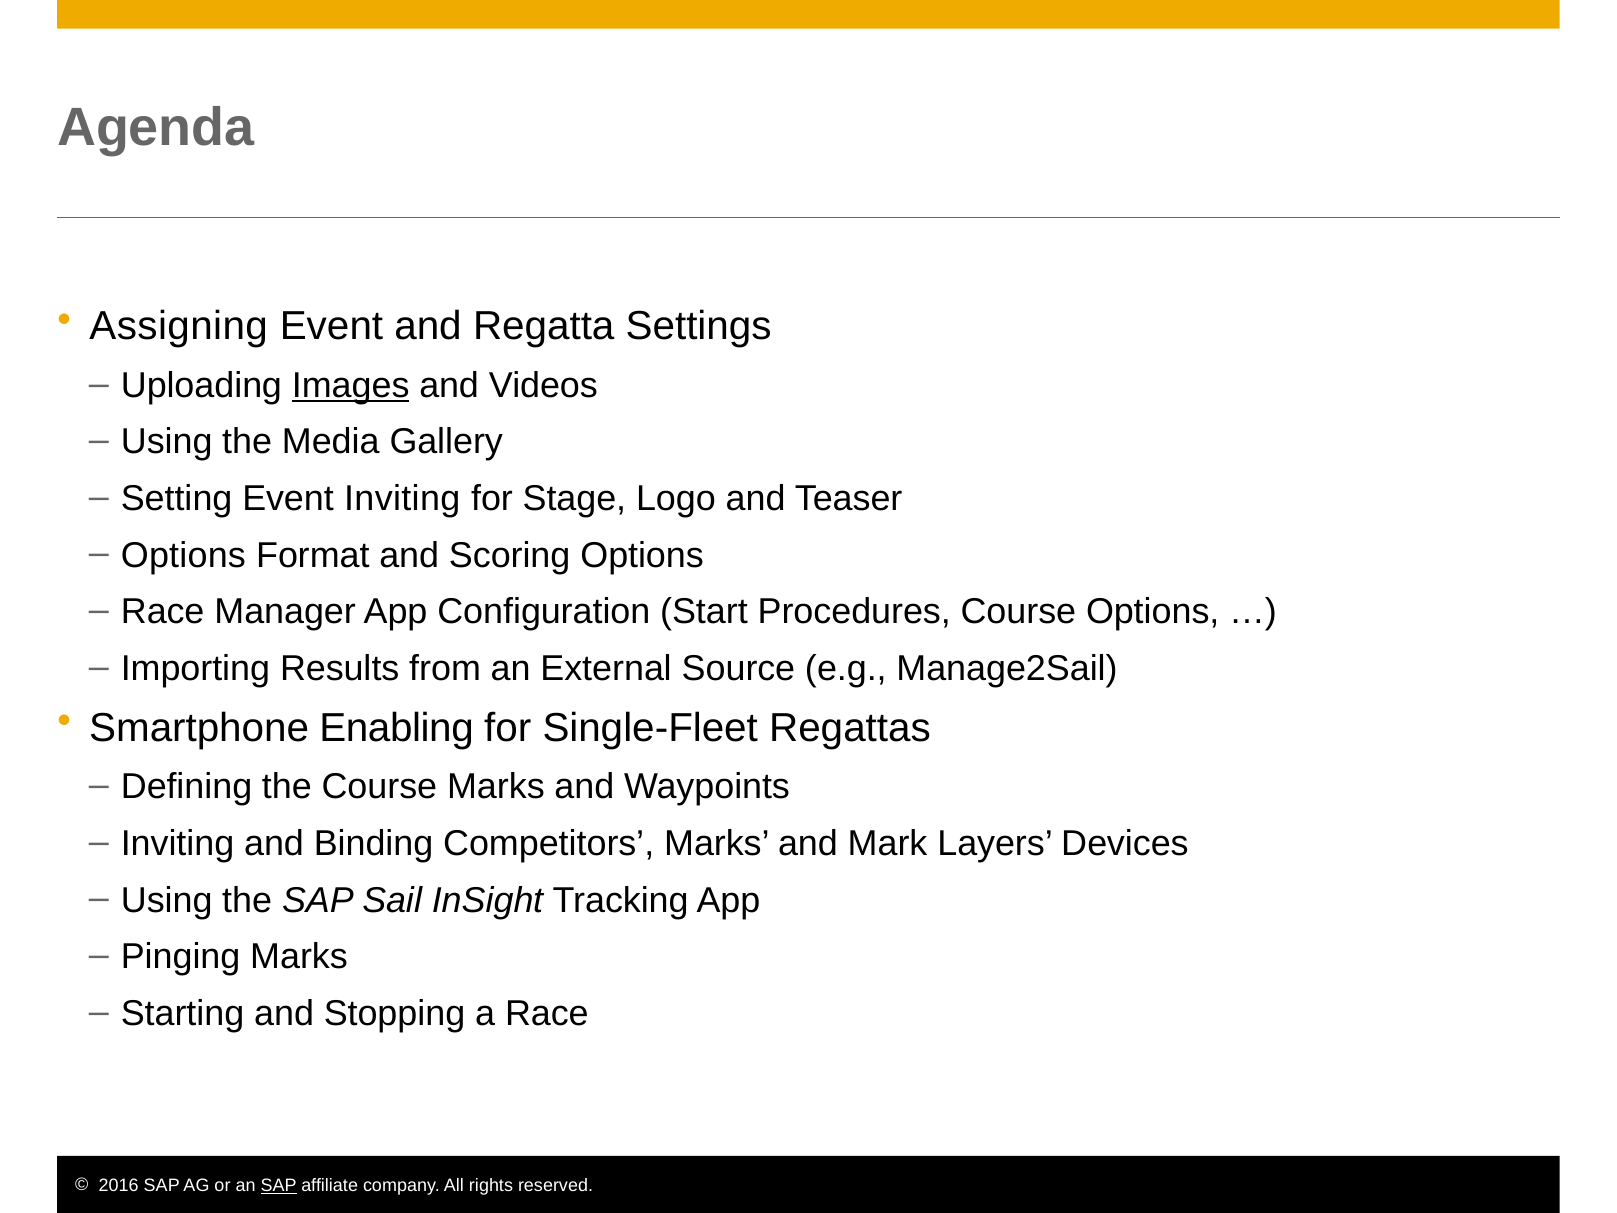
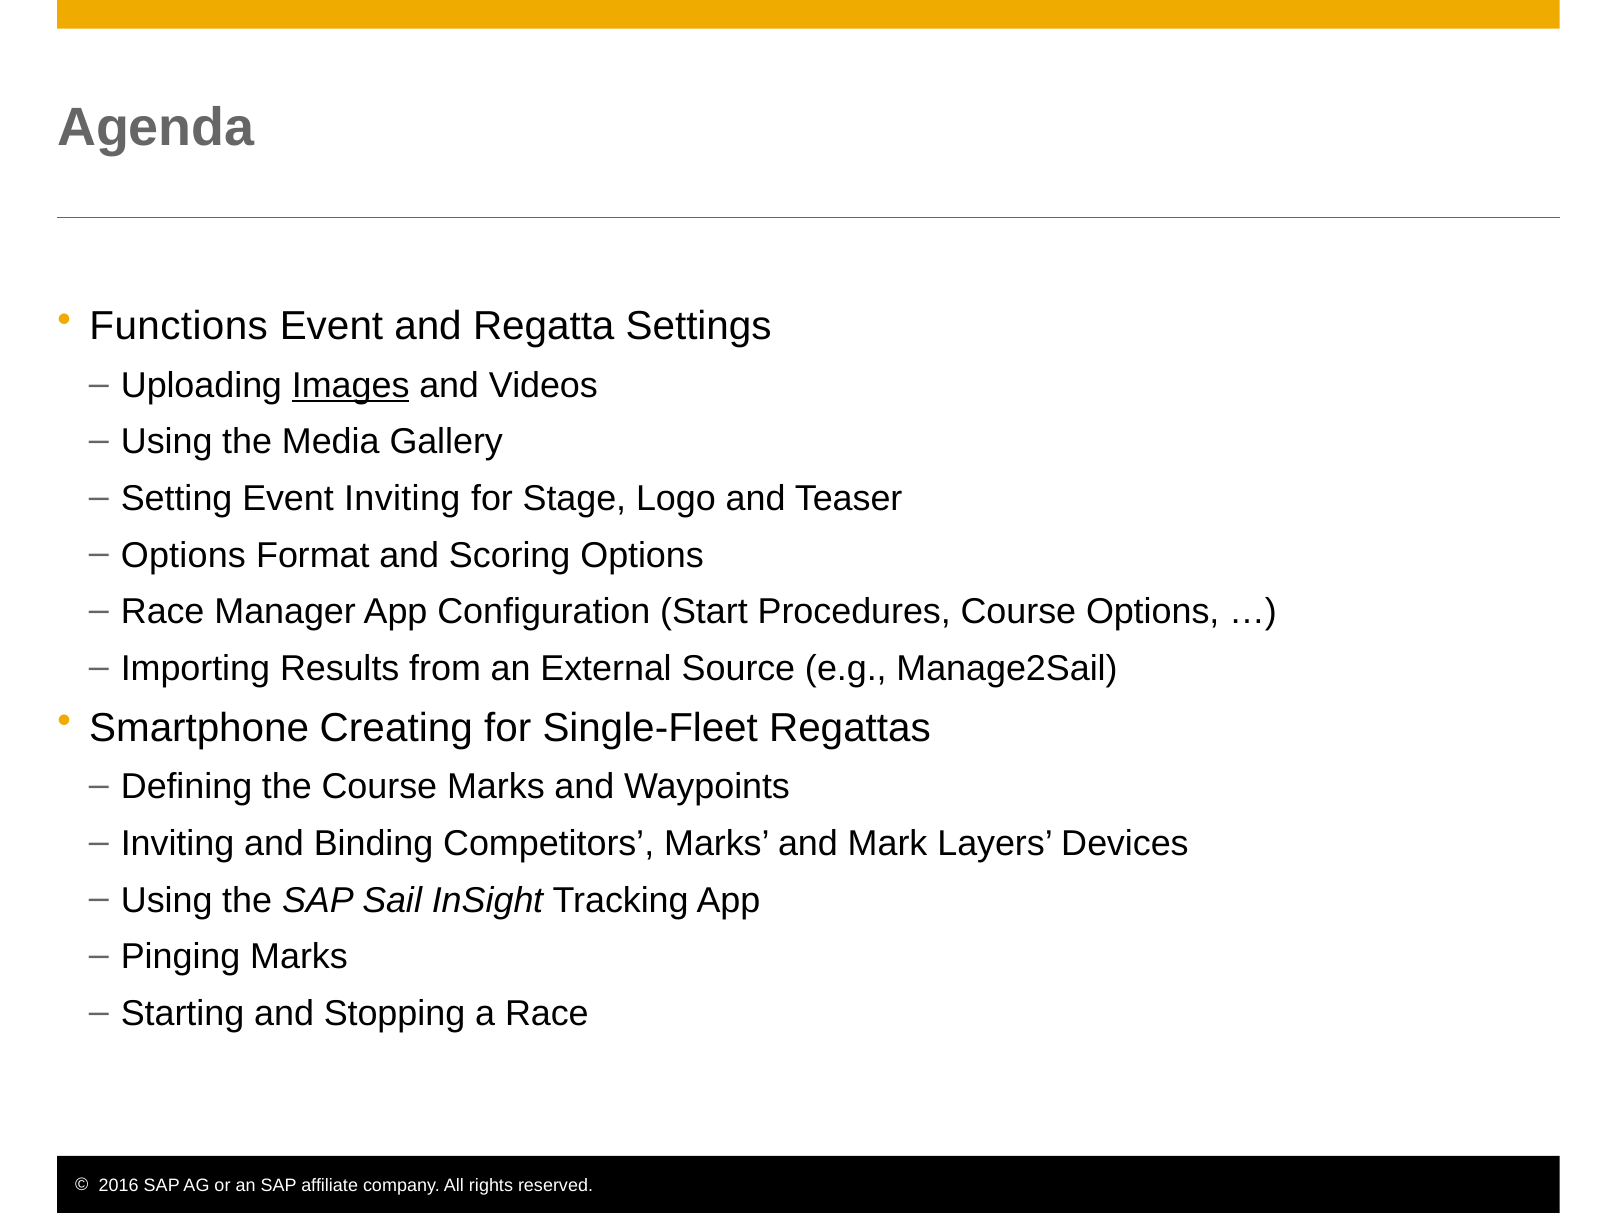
Assigning: Assigning -> Functions (179, 326)
Enabling: Enabling -> Creating (396, 728)
SAP underline: present -> none (279, 1185)
